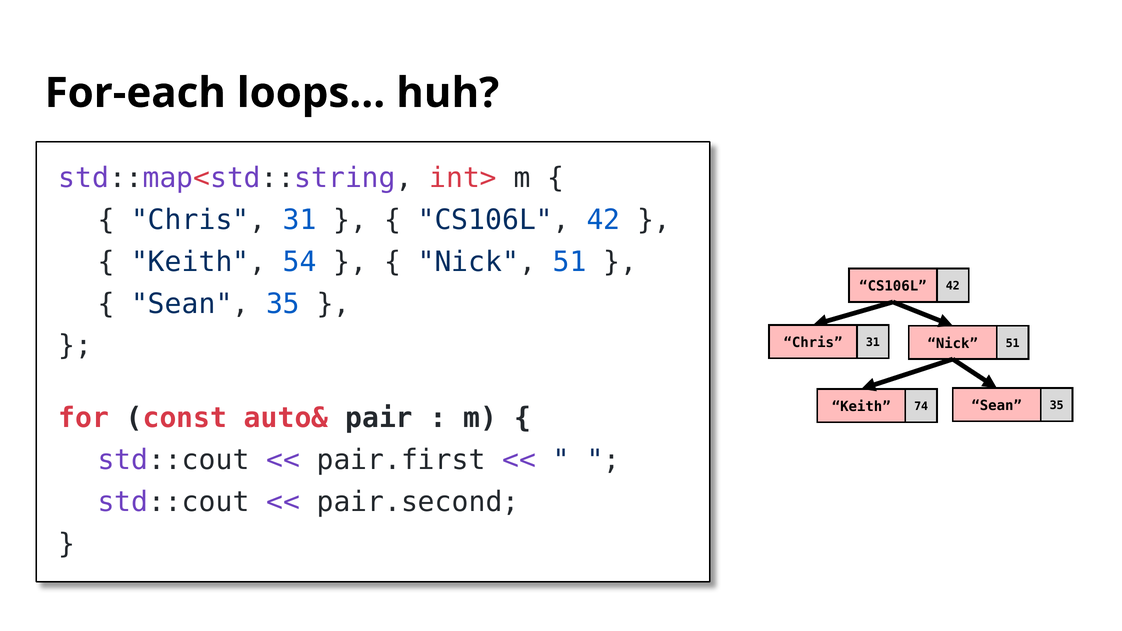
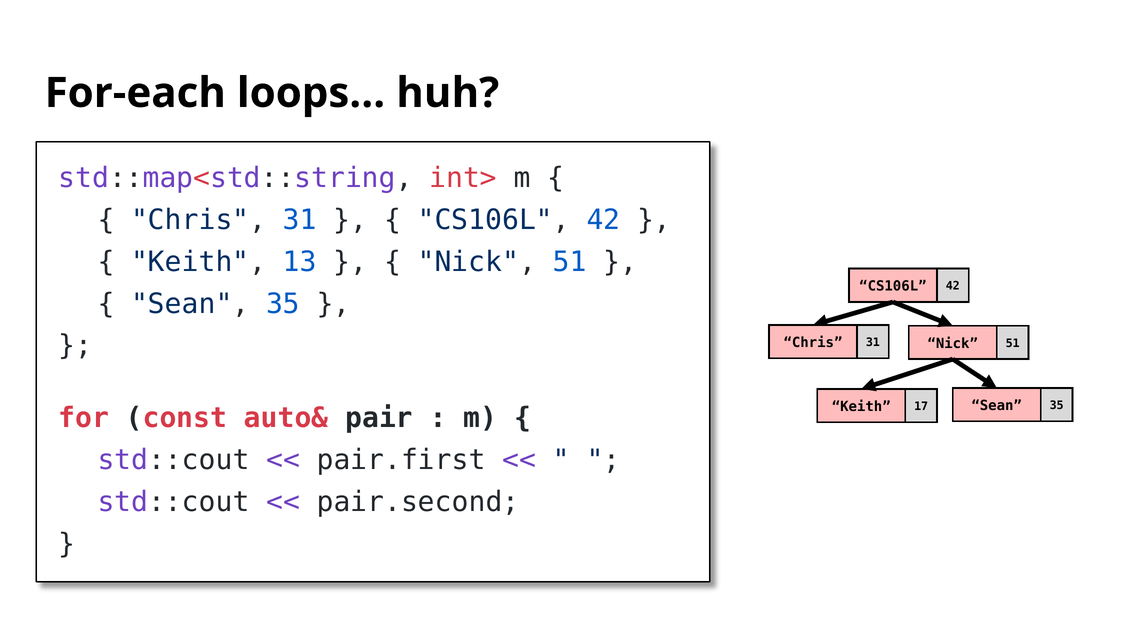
54: 54 -> 13 (300, 262)
74: 74 -> 17 (921, 406)
